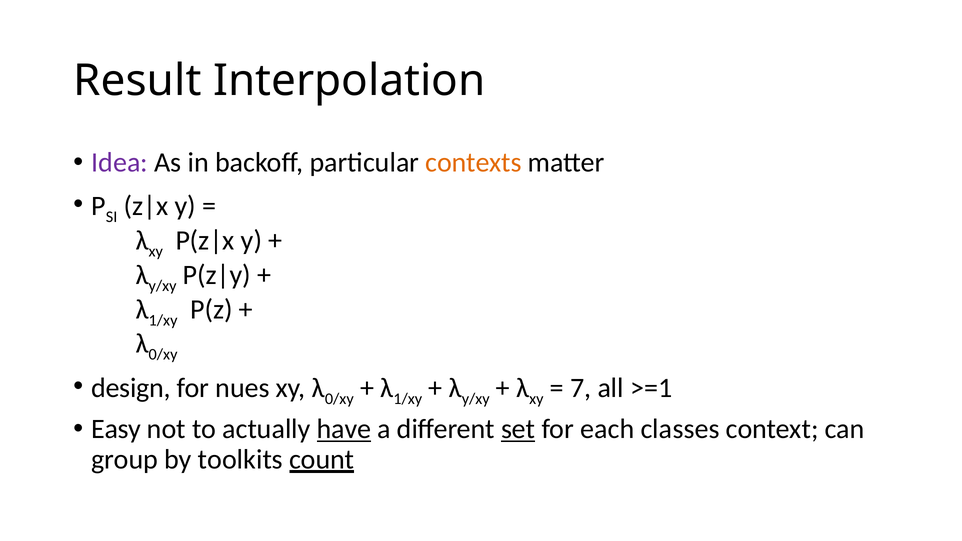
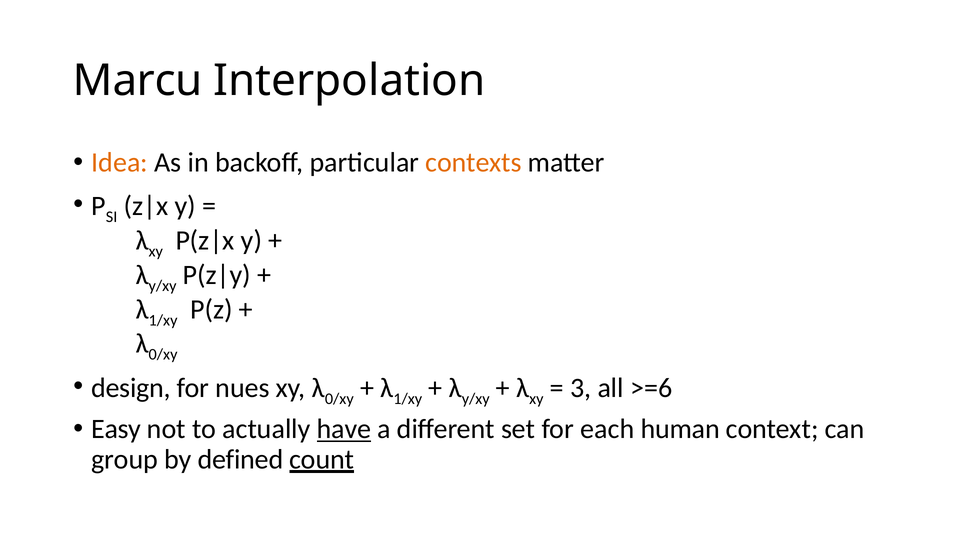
Result: Result -> Marcu (138, 81)
Idea colour: purple -> orange (120, 163)
7: 7 -> 3 (581, 388)
>=1: >=1 -> >=6 (651, 388)
set underline: present -> none (518, 429)
classes: classes -> human (680, 429)
toolkits: toolkits -> defined (241, 460)
